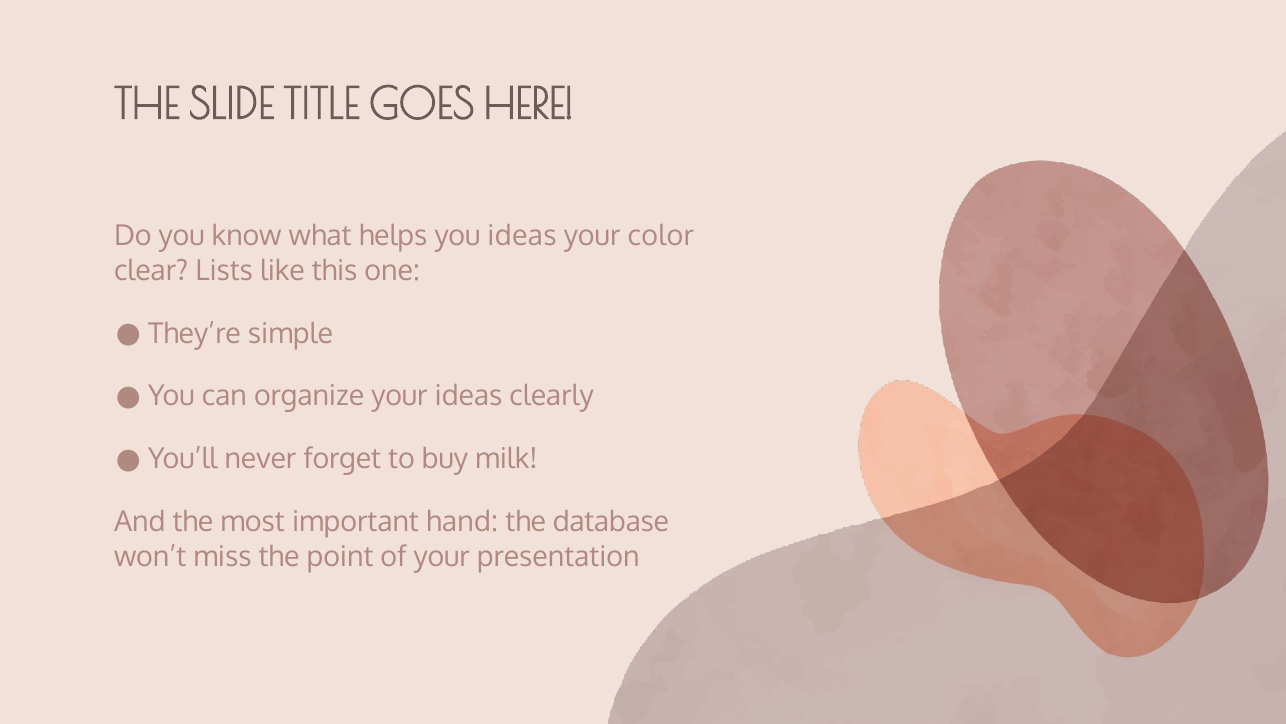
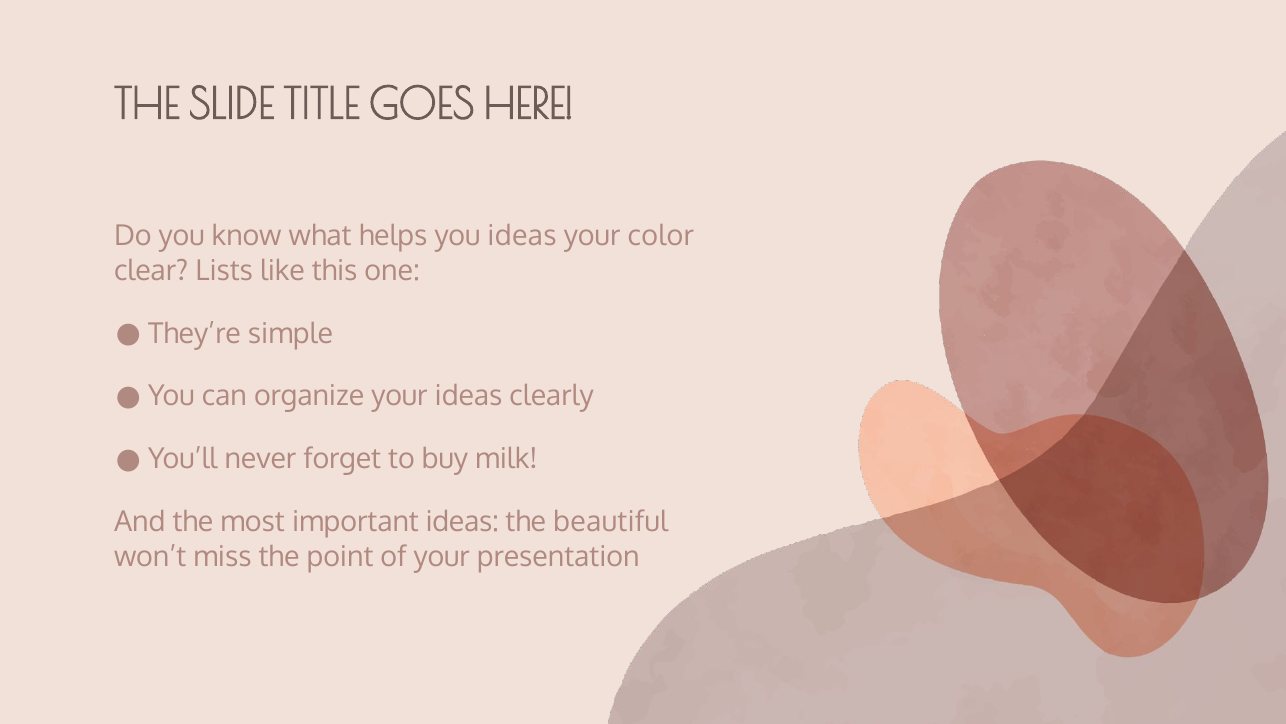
important hand: hand -> ideas (462, 522)
database: database -> beautiful (611, 522)
